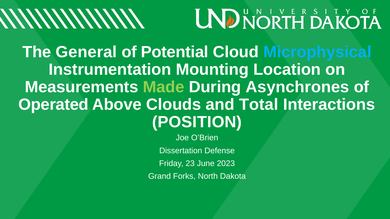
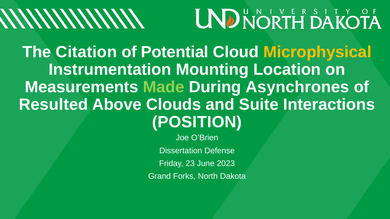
General: General -> Citation (86, 52)
Microphysical colour: light blue -> yellow (317, 52)
Operated: Operated -> Resulted (53, 105)
Total: Total -> Suite (259, 105)
